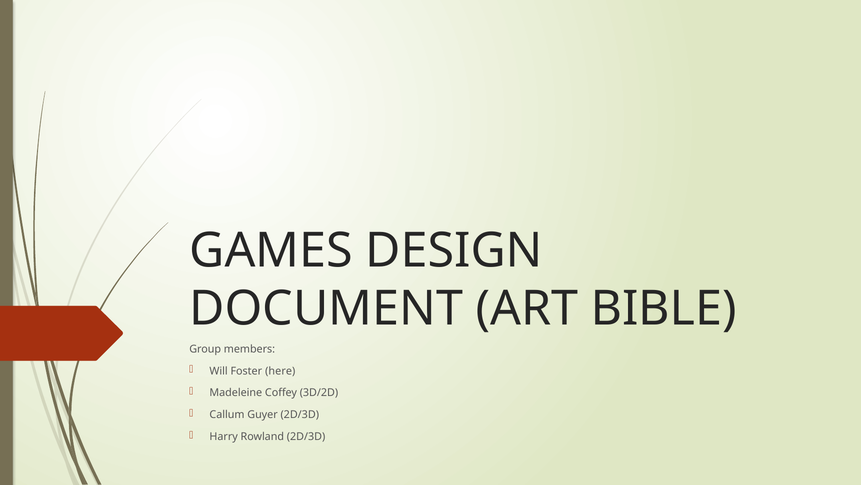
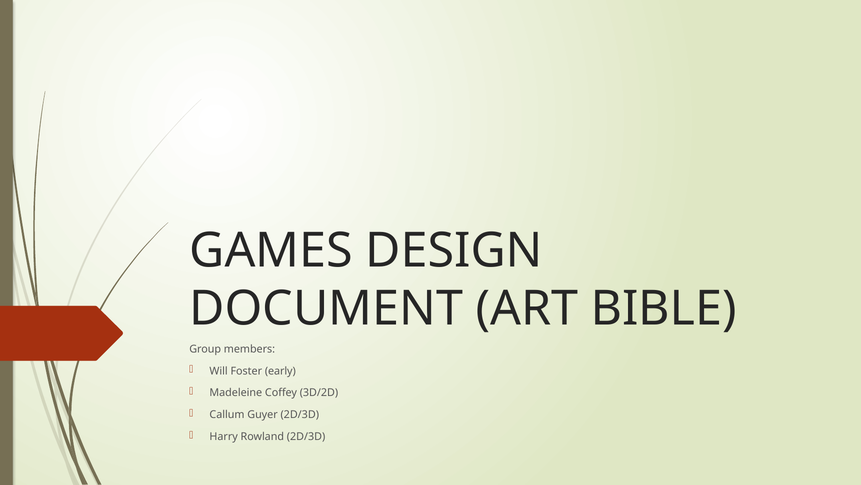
here: here -> early (280, 370)
